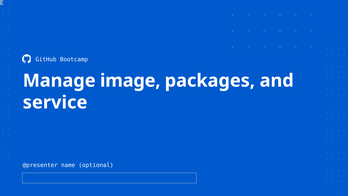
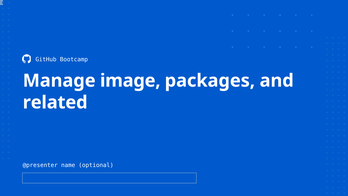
service: service -> related (55, 102)
